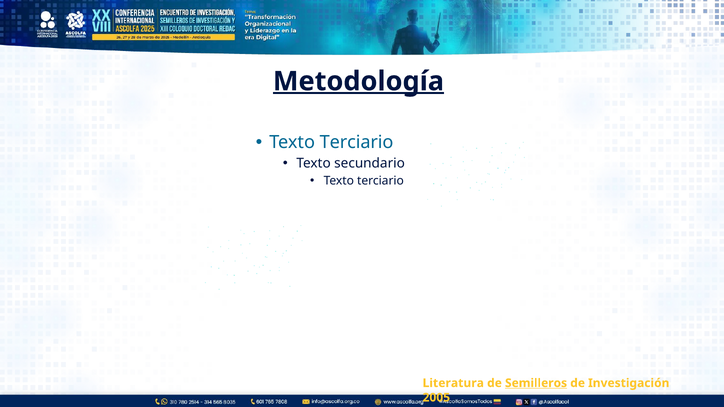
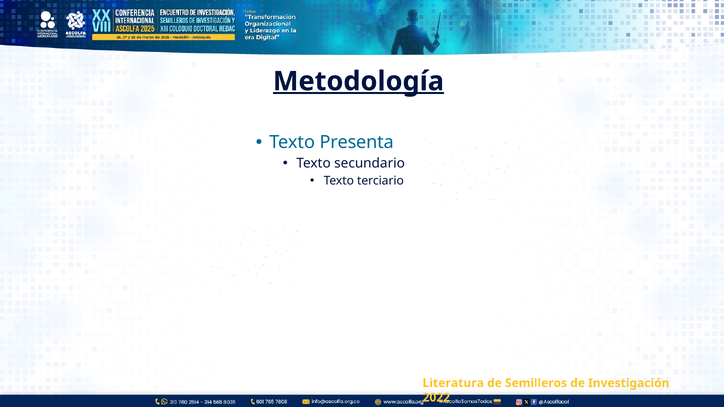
Terciario: Terciario -> Presenta (357, 142)
Semilleros underline: present -> none (536, 383)
2005: 2005 -> 2022 (436, 398)
